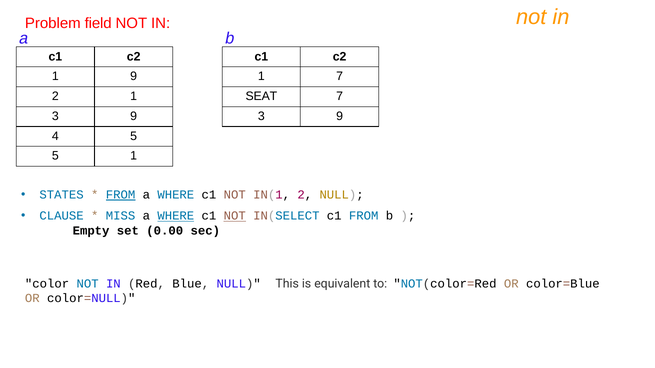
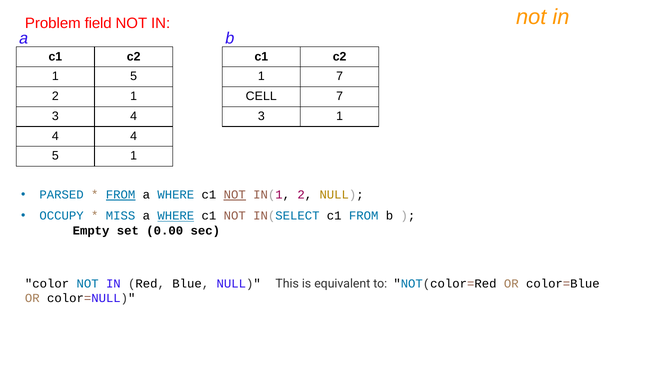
1 9: 9 -> 5 (134, 76)
SEAT: SEAT -> CELL (261, 96)
9: 9 -> 4 (134, 116)
9: 9 -> 1 (340, 116)
5: 5 -> 4 (134, 136)
STATES: STATES -> PARSED (62, 195)
NOT underline: none -> present (235, 195)
CLAUSE: CLAUSE -> OCCUPY (62, 216)
NOT underline: present -> none (235, 216)
